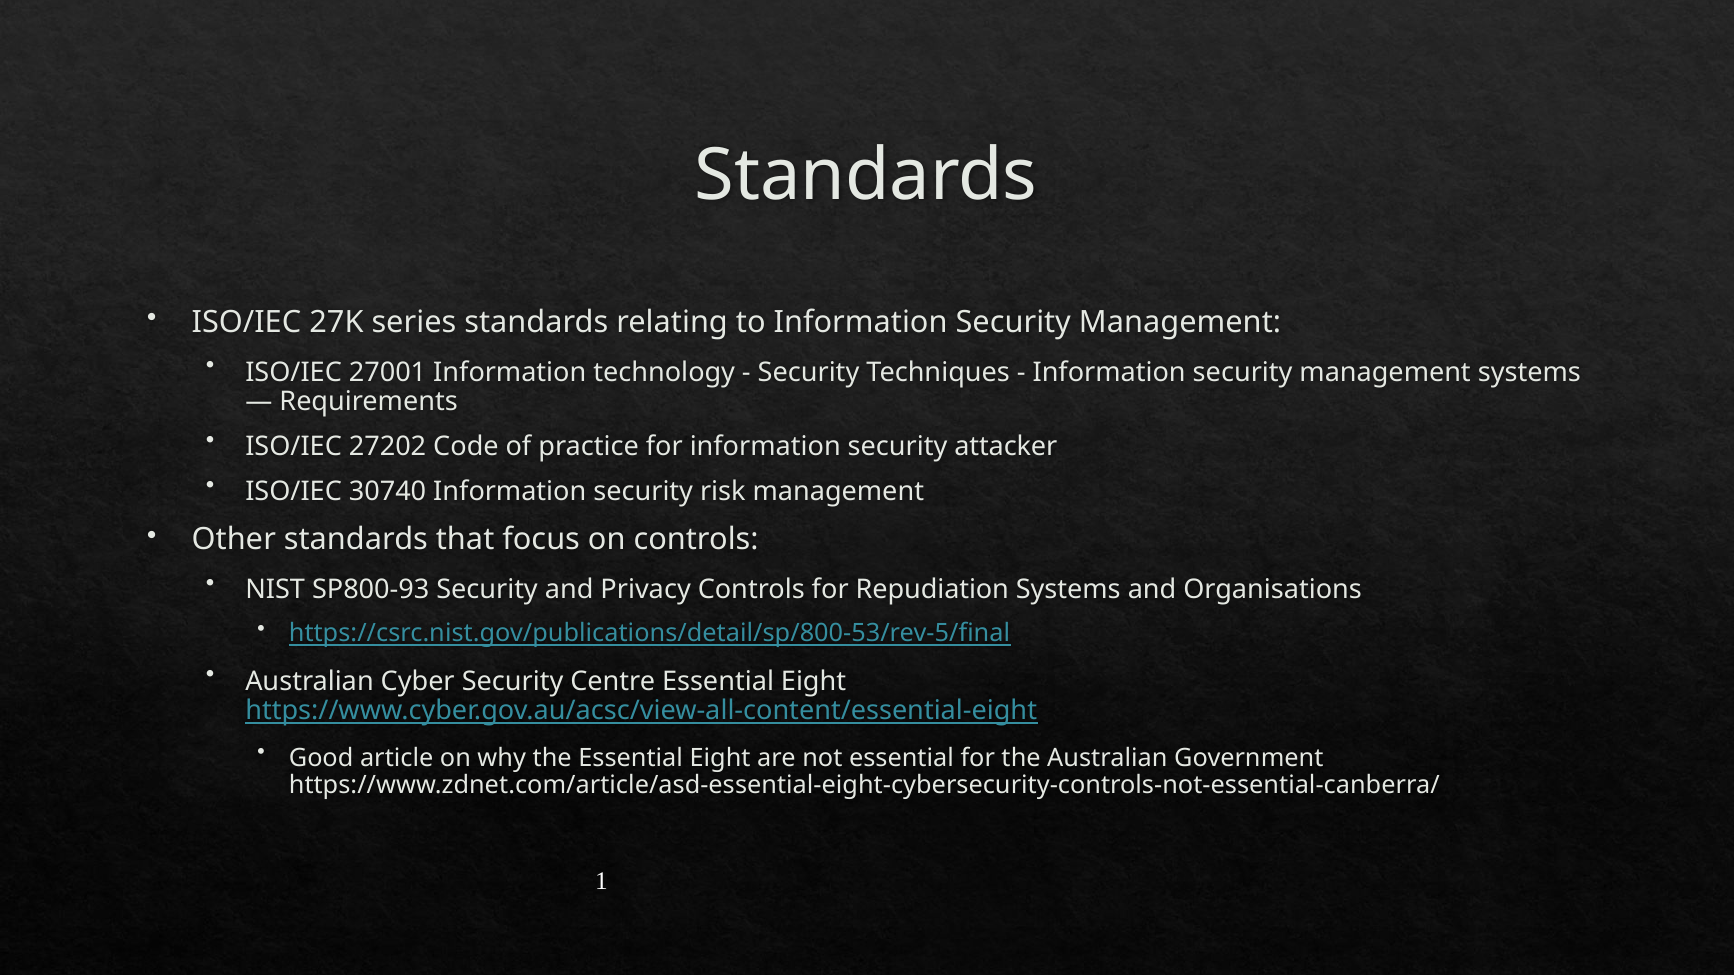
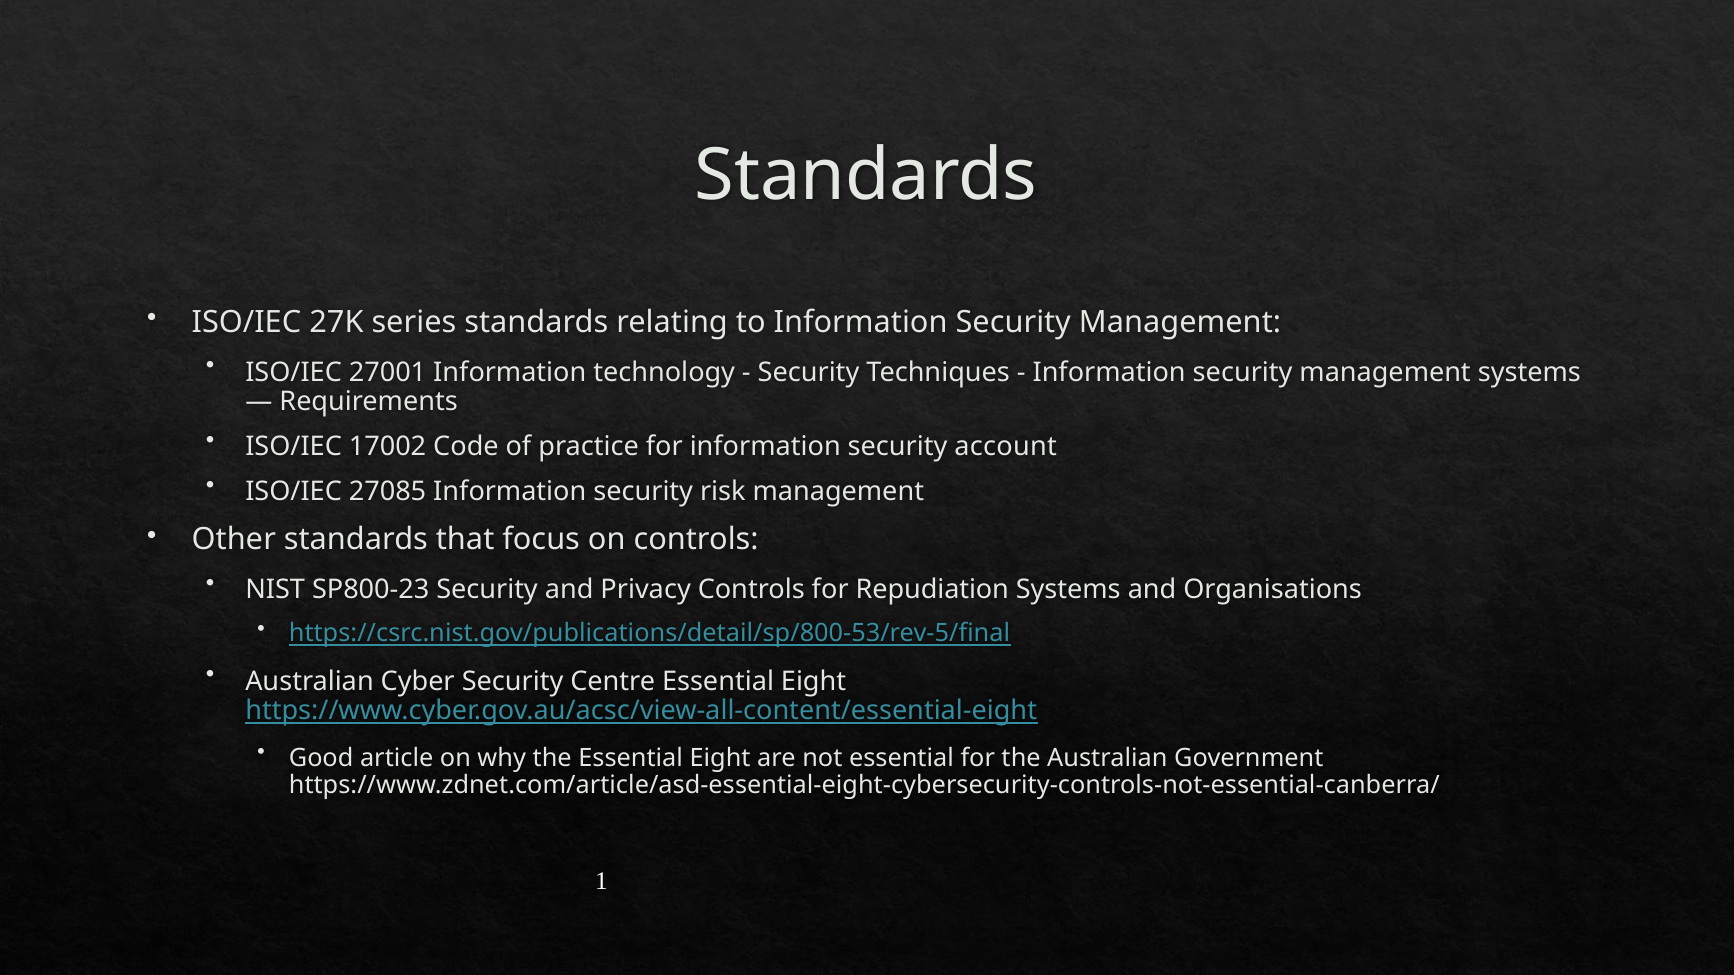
27202: 27202 -> 17002 (388, 447)
attacker: attacker -> account (1006, 447)
30740: 30740 -> 27085 (388, 492)
SP800-93: SP800-93 -> SP800-23 (371, 590)
